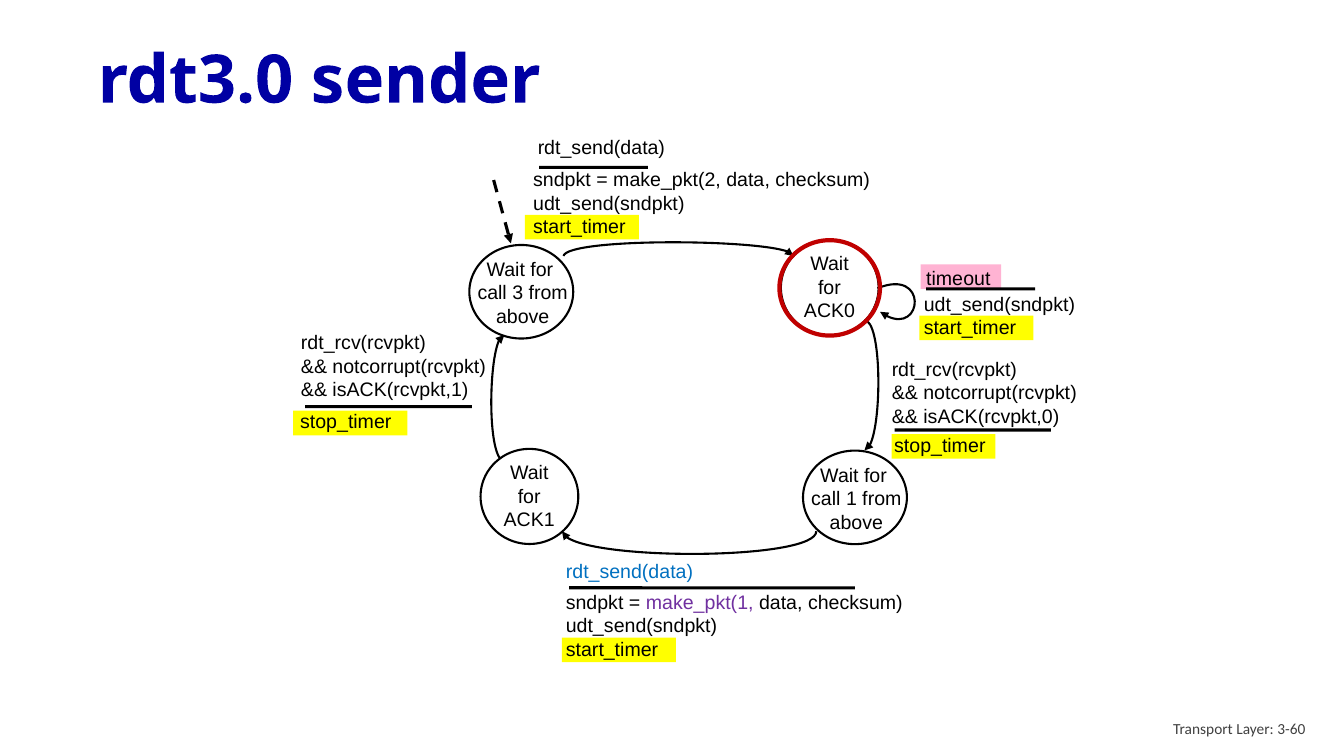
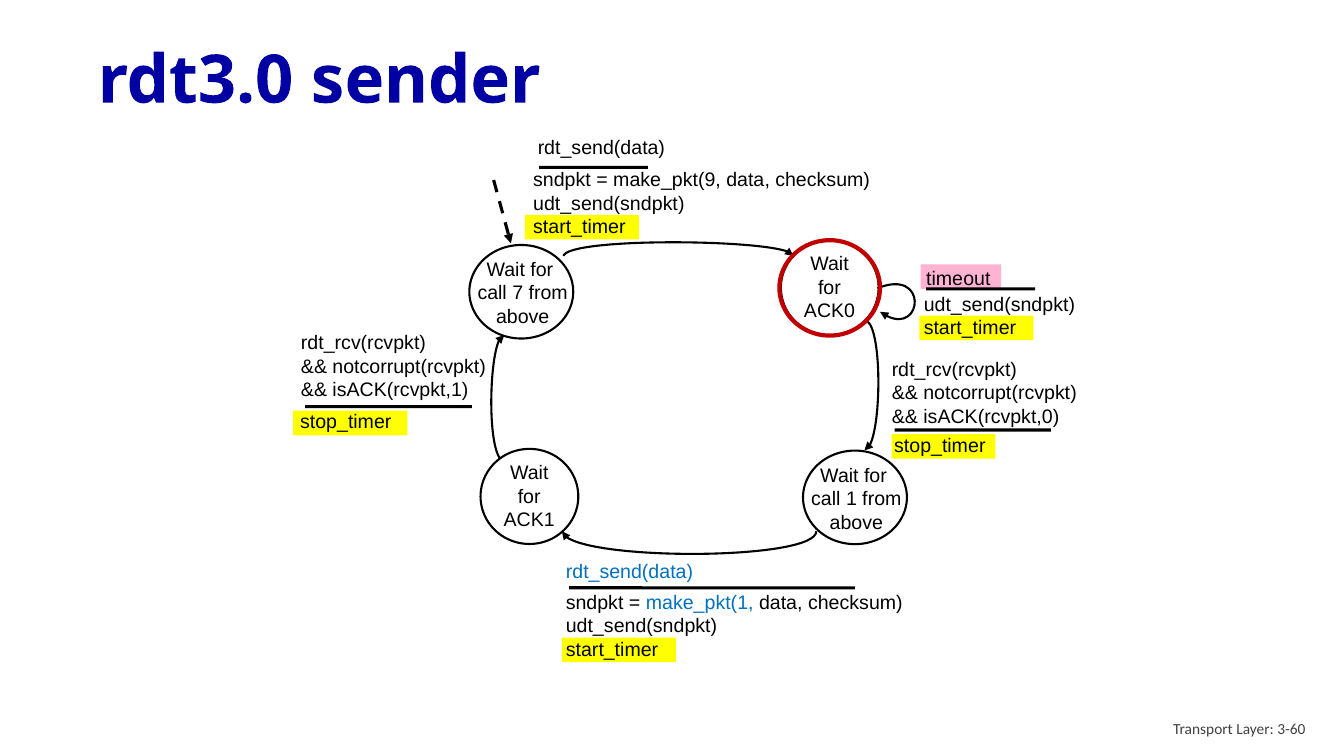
make_pkt(2: make_pkt(2 -> make_pkt(9 (667, 181)
3: 3 -> 7 (518, 294)
make_pkt(1 colour: purple -> blue (700, 603)
